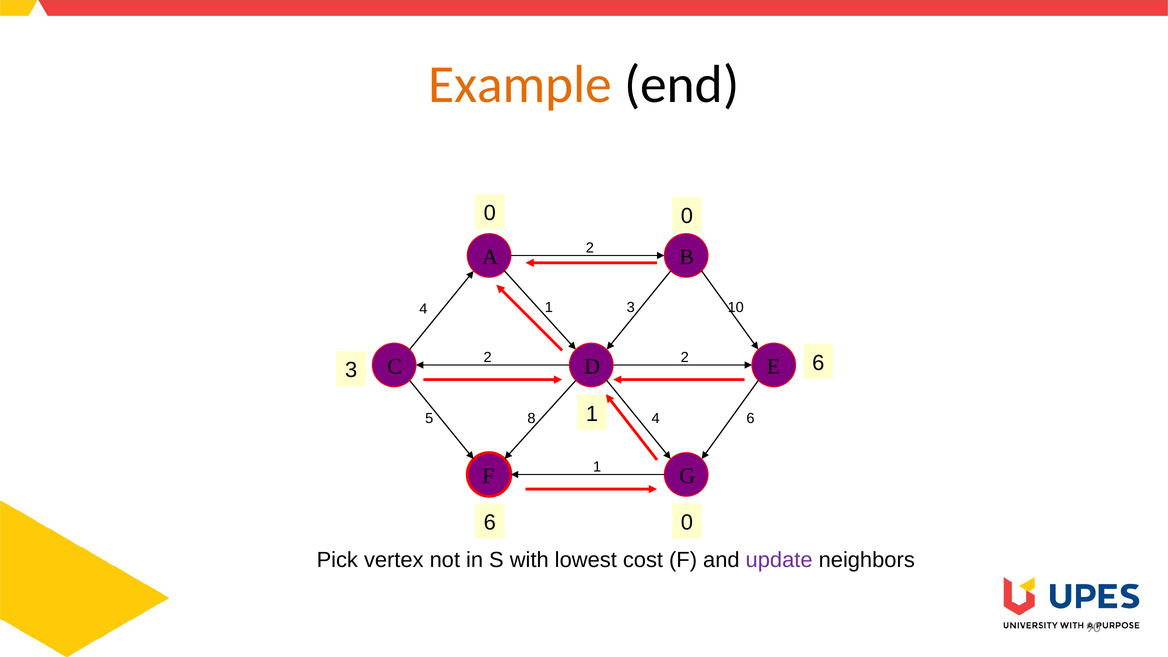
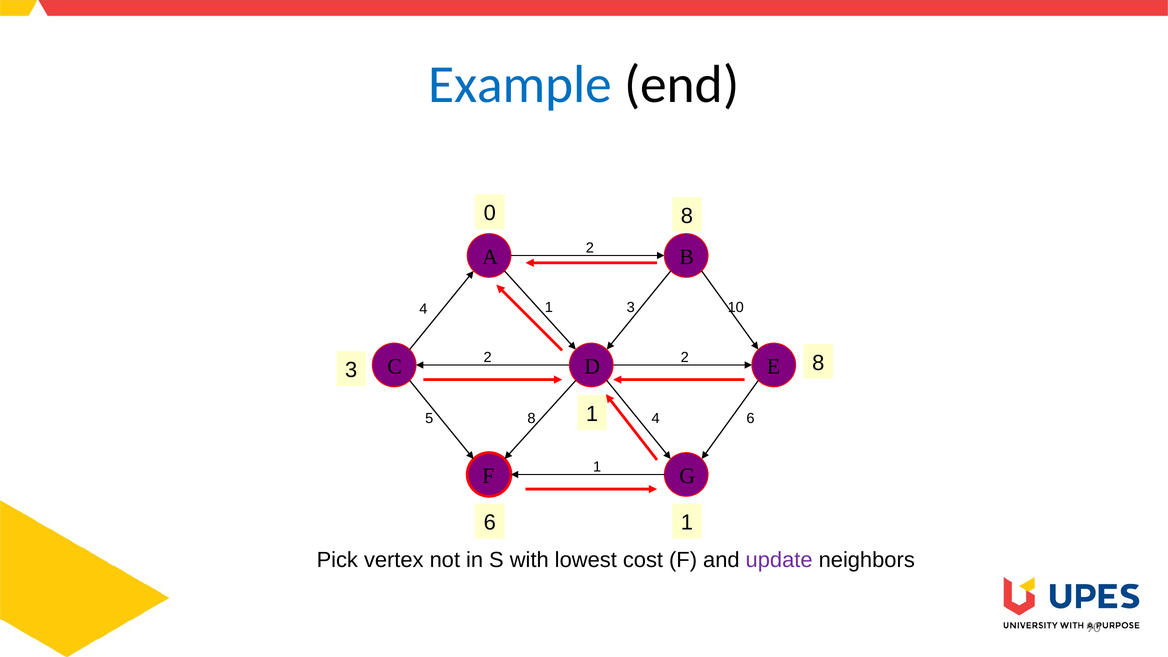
Example colour: orange -> blue (520, 85)
0 0: 0 -> 8 (687, 216)
6: 6 -> 8 (818, 363)
6 0: 0 -> 1 (687, 523)
